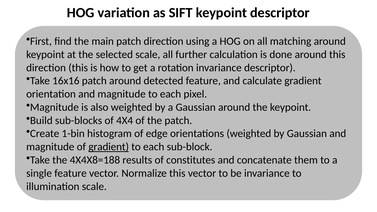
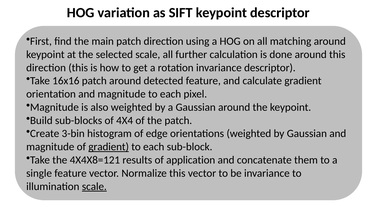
1-bin: 1-bin -> 3-bin (73, 134)
4X4X8=188: 4X4X8=188 -> 4X4X8=121 (95, 160)
constitutes: constitutes -> application (191, 160)
scale underline: none -> present (94, 186)
